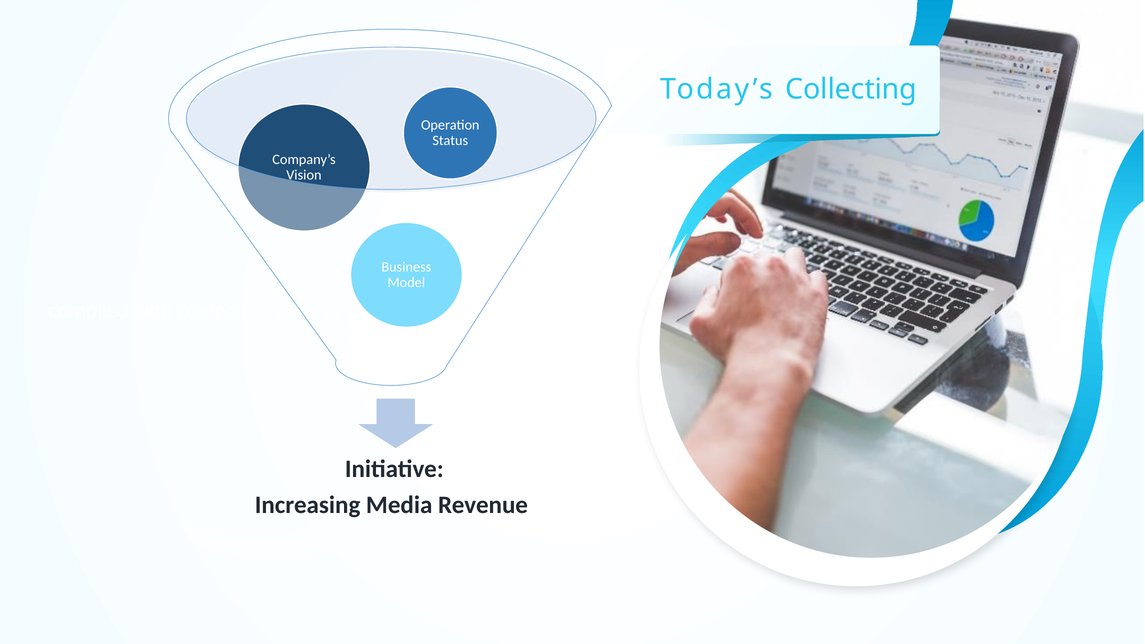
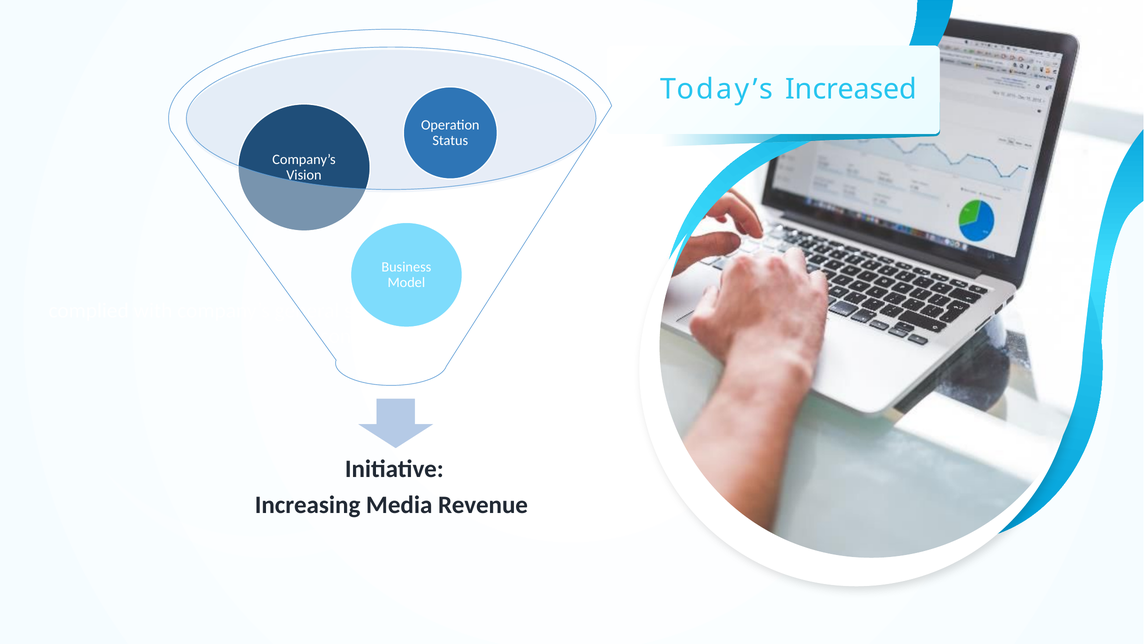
Collecting: Collecting -> Increased (851, 89)
